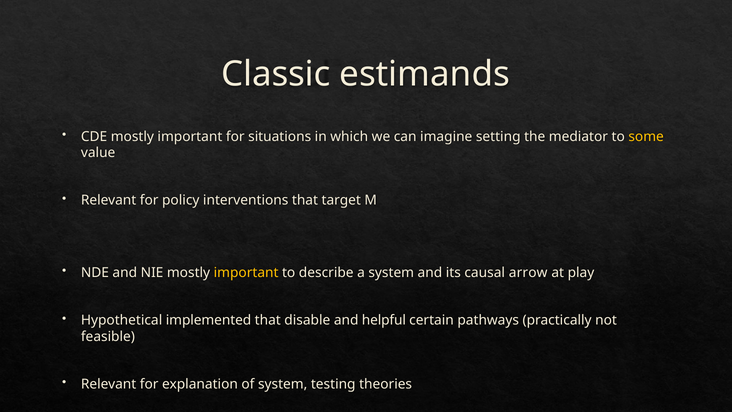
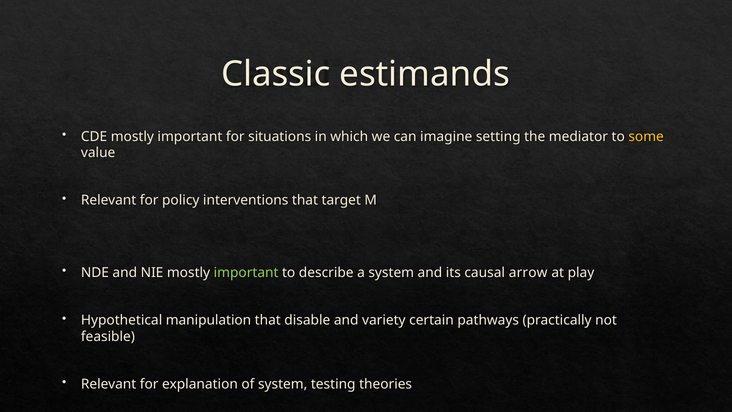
important colour: yellow -> light green (246, 273)
implemented: implemented -> manipulation (209, 320)
helpful: helpful -> variety (384, 320)
